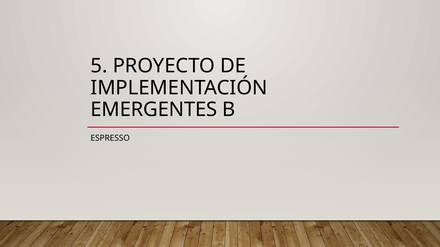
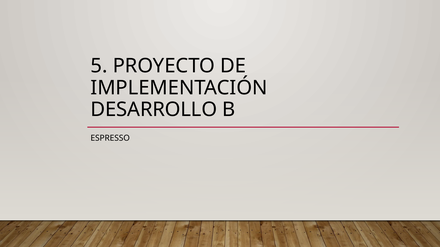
EMERGENTES: EMERGENTES -> DESARROLLO (154, 110)
